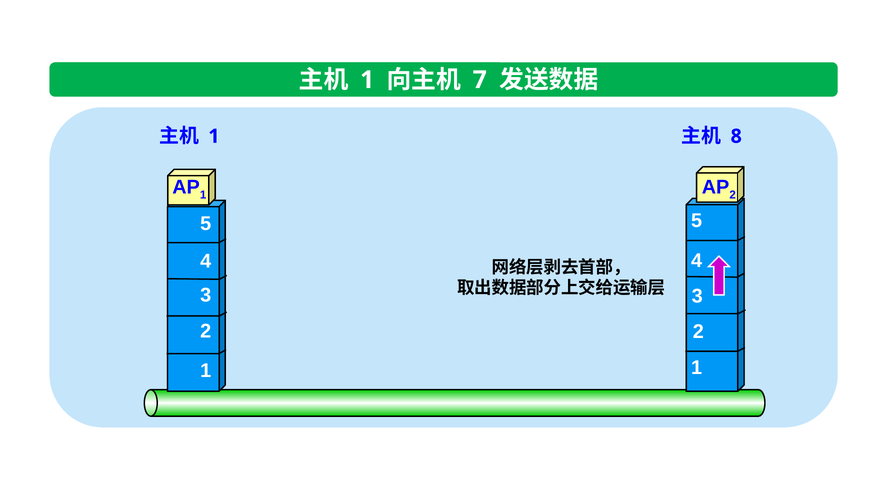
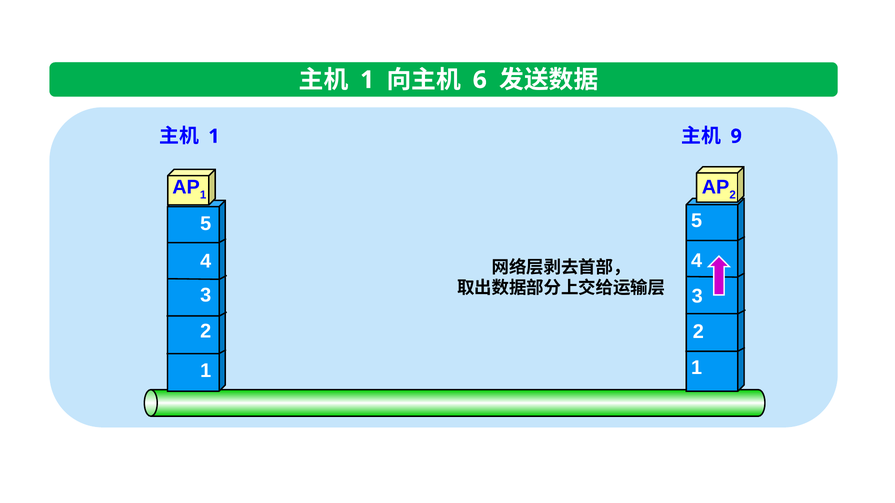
7: 7 -> 6 (480, 80)
8: 8 -> 9 (736, 136)
